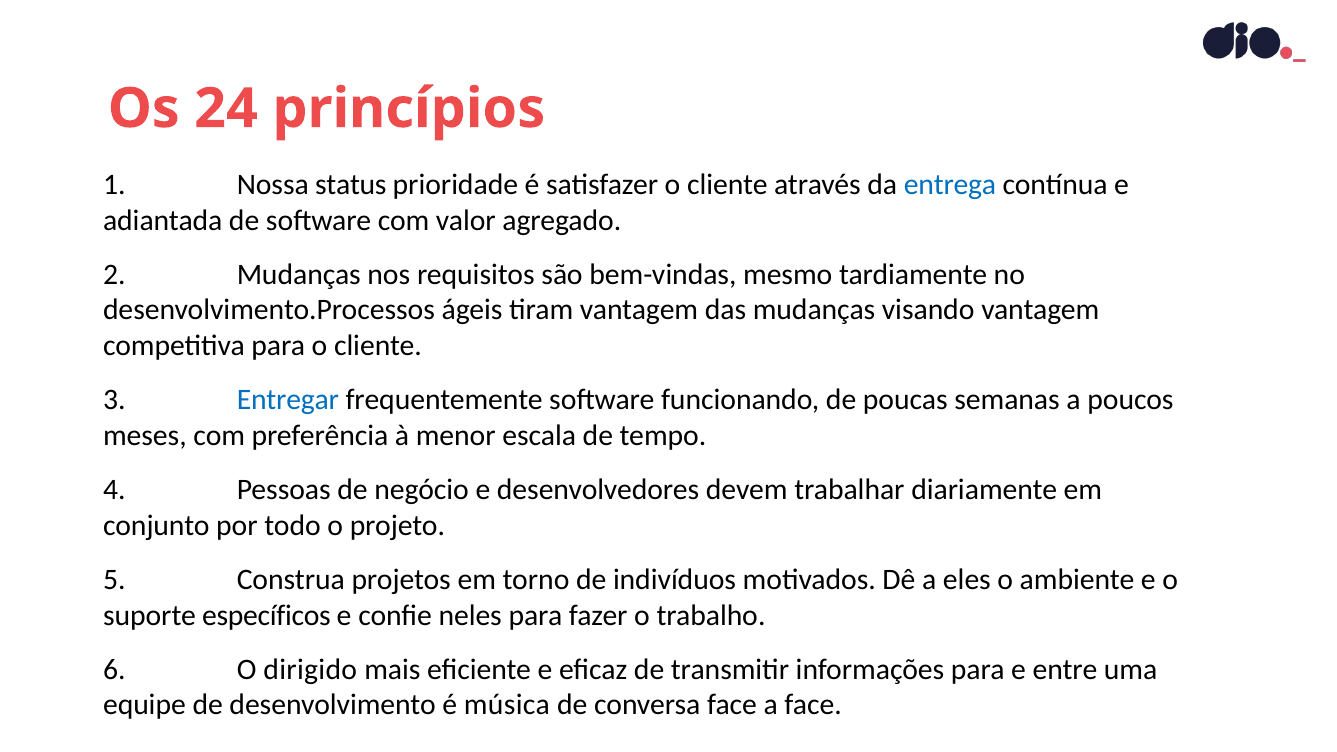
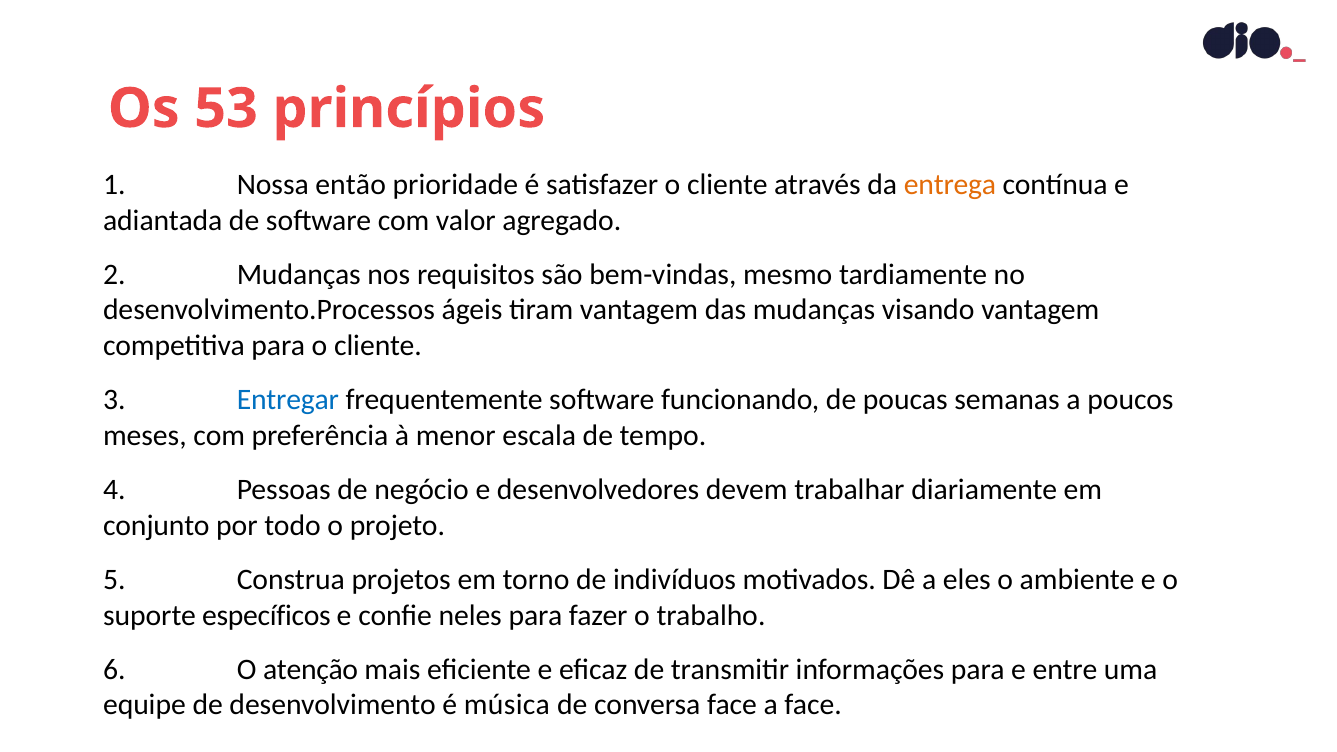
24: 24 -> 53 (226, 109)
status: status -> então (351, 185)
entrega colour: blue -> orange (950, 185)
dirigido: dirigido -> atenção (311, 670)
